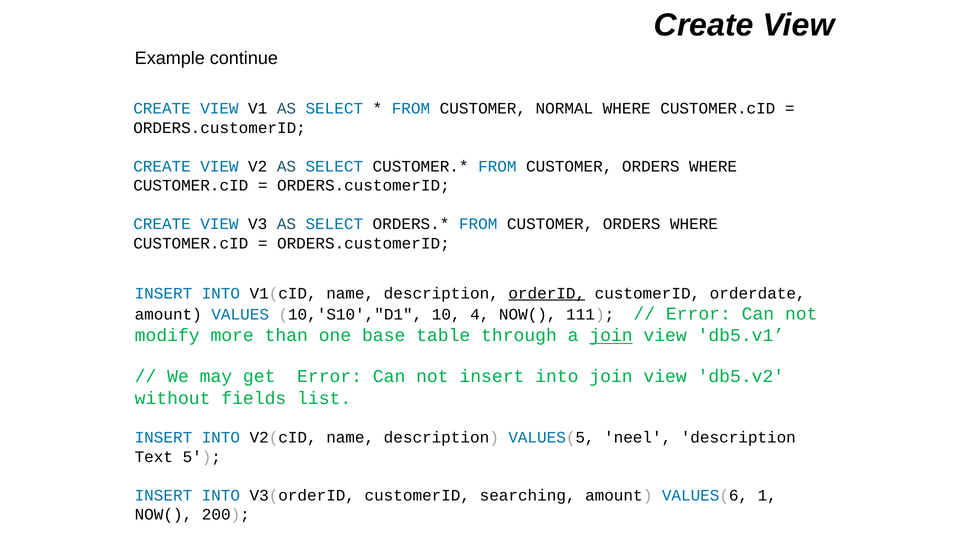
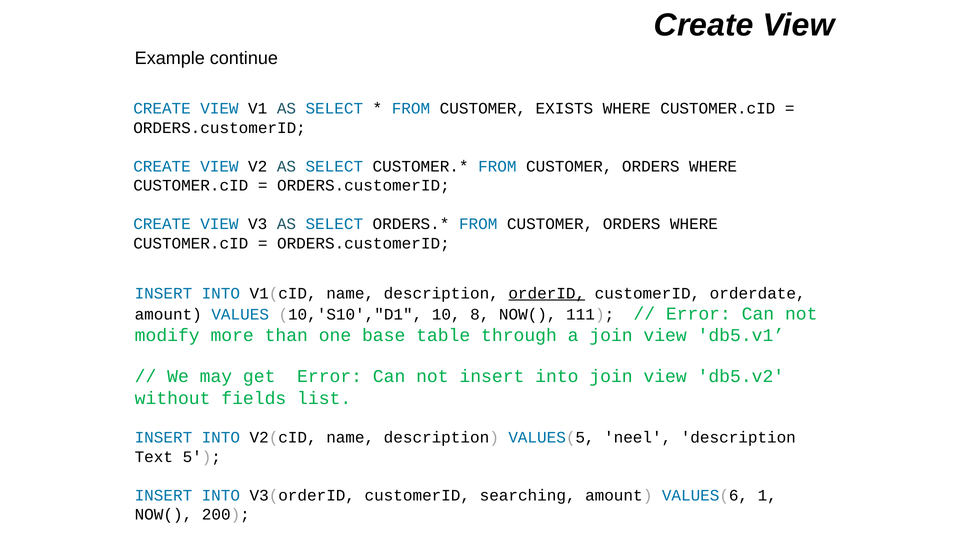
NORMAL: NORMAL -> EXISTS (564, 109)
4: 4 -> 8 (480, 315)
join underline: present -> none (611, 336)
